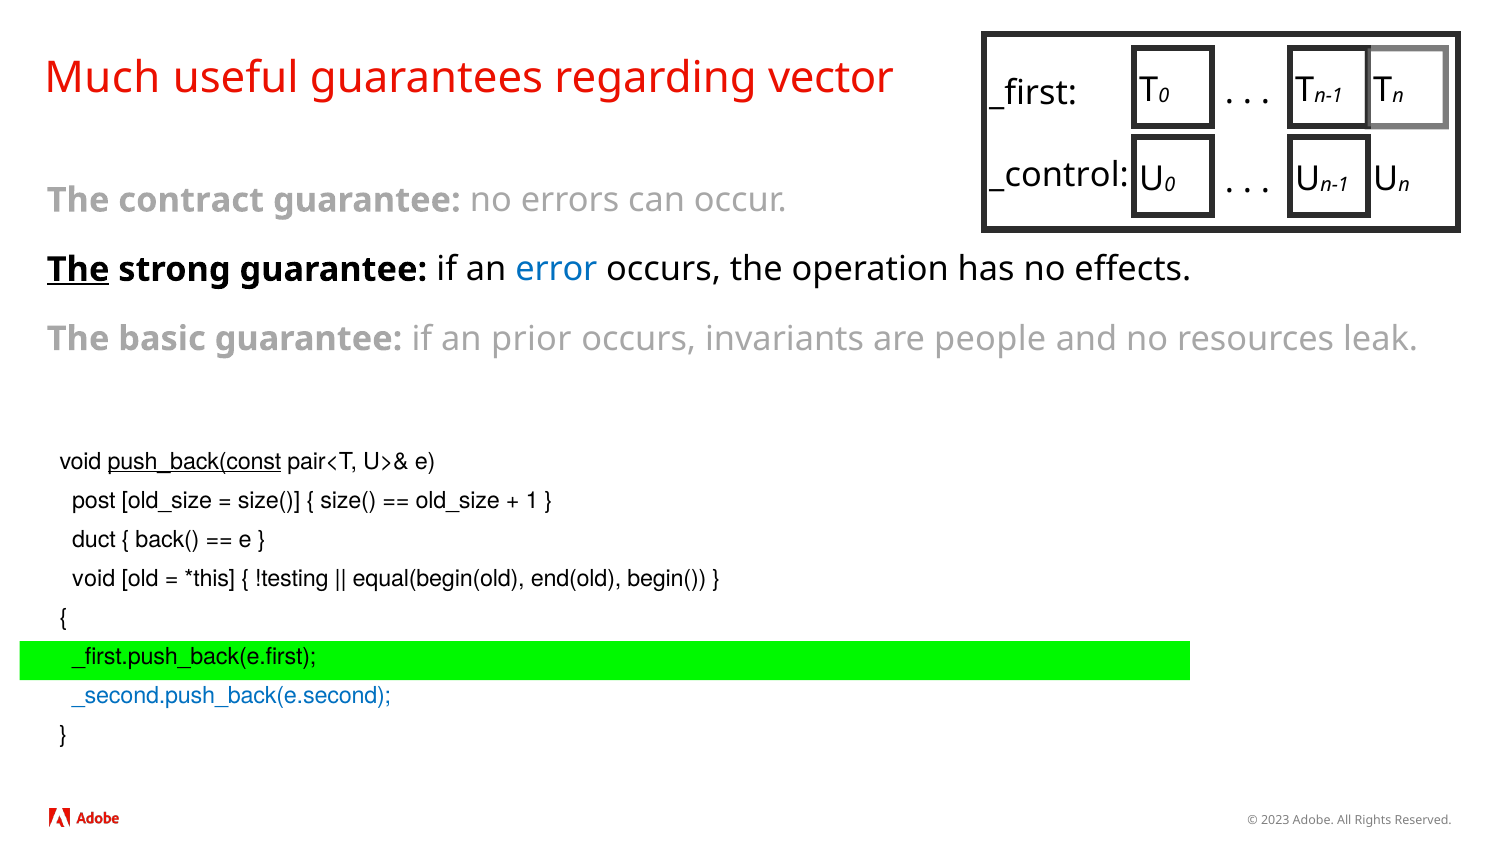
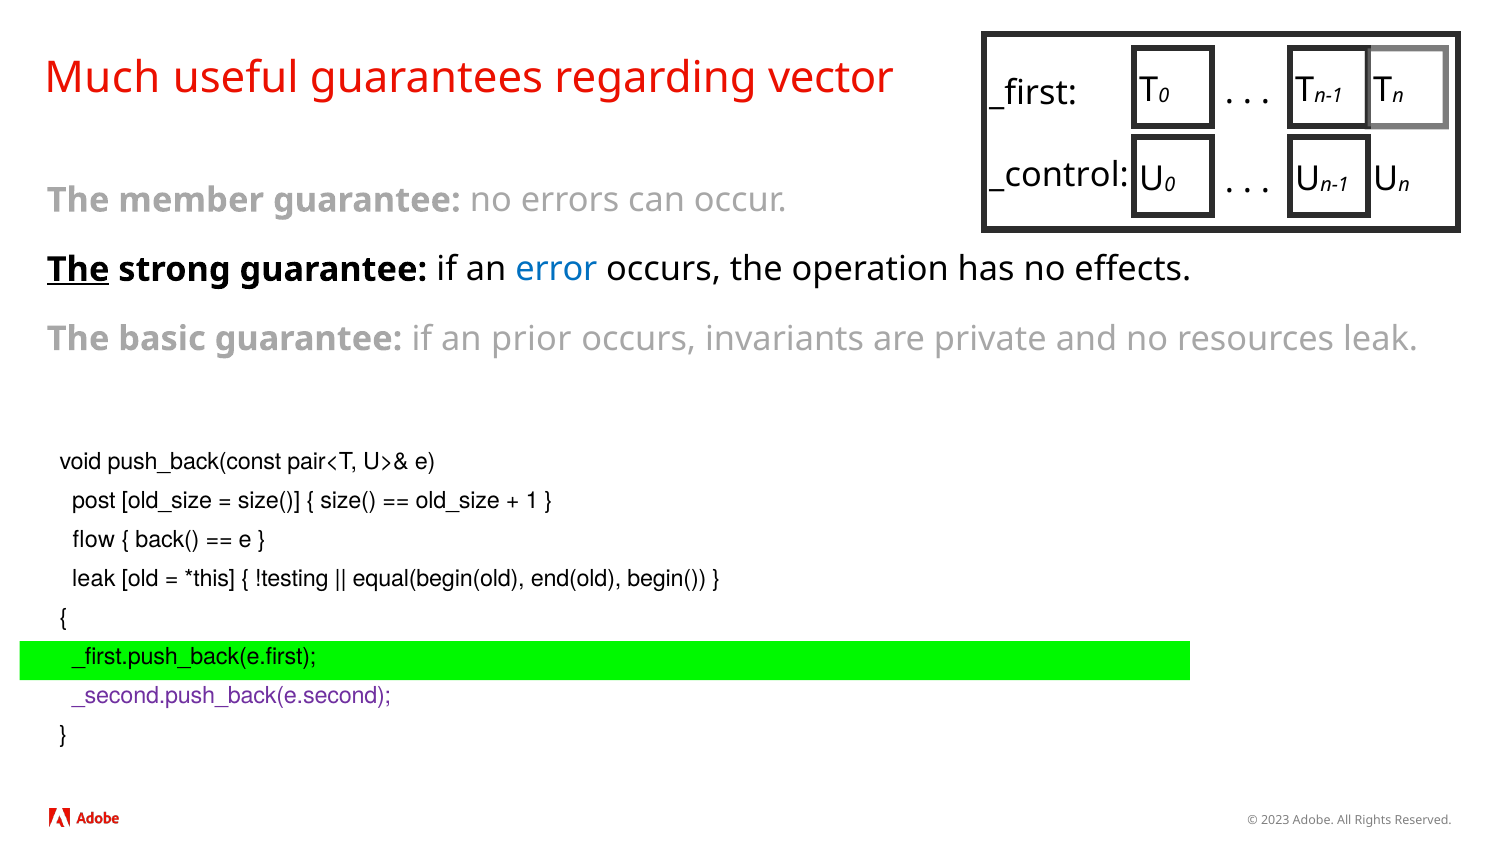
contract: contract -> member (191, 200)
people: people -> private (990, 339)
push_back(const underline: present -> none (194, 461)
duct: duct -> flow (94, 539)
void: void -> leak (94, 578)
_second.push_back(e.second colour: blue -> purple (232, 696)
